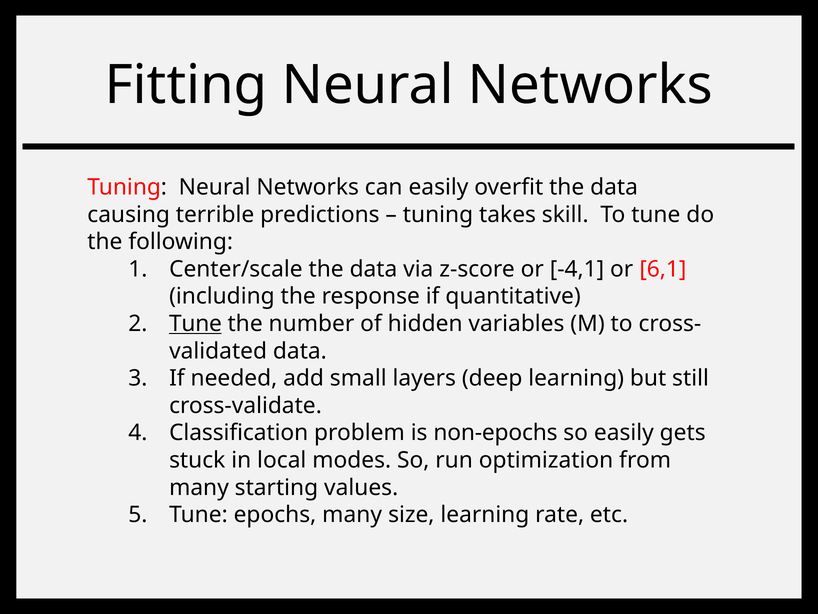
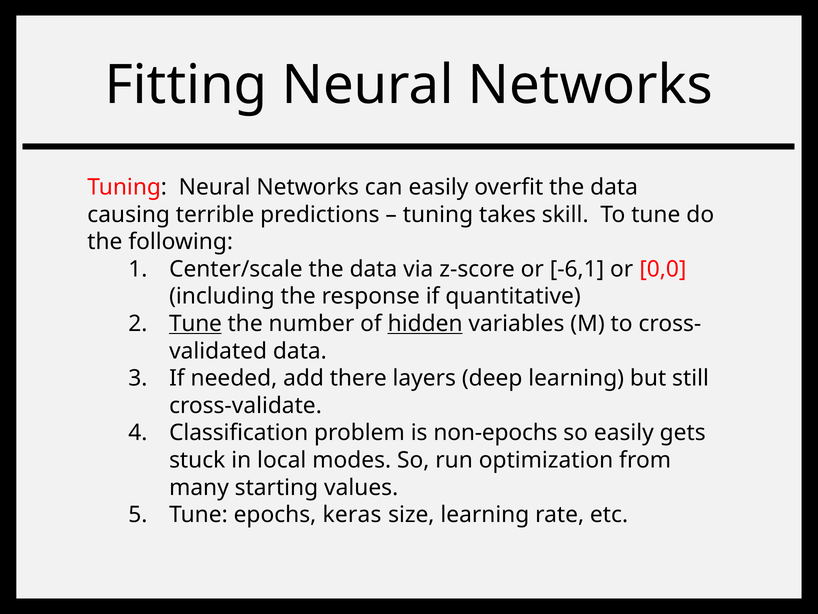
-4,1: -4,1 -> -6,1 (577, 269)
6,1: 6,1 -> 0,0 (663, 269)
hidden underline: none -> present (425, 323)
small: small -> there (358, 378)
epochs many: many -> keras (352, 514)
